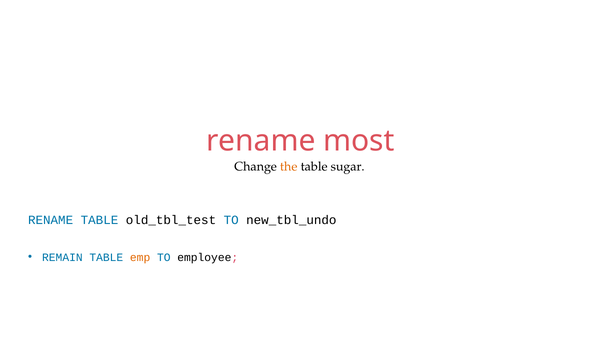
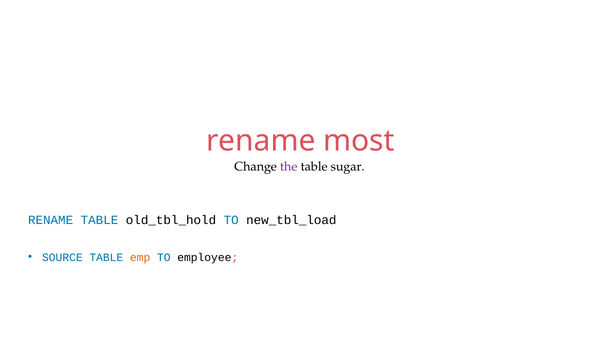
the colour: orange -> purple (289, 167)
old_tbl_test: old_tbl_test -> old_tbl_hold (171, 220)
new_tbl_undo: new_tbl_undo -> new_tbl_load (291, 220)
REMAIN: REMAIN -> SOURCE (62, 257)
